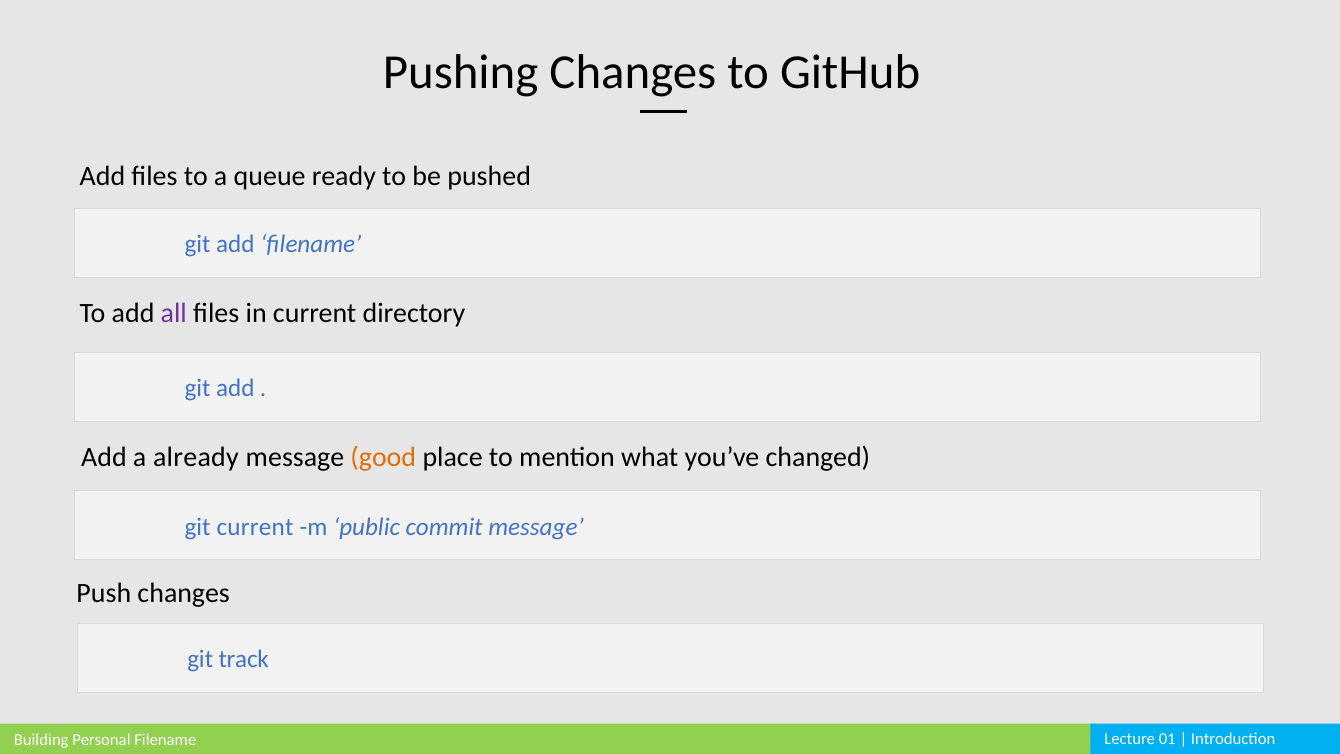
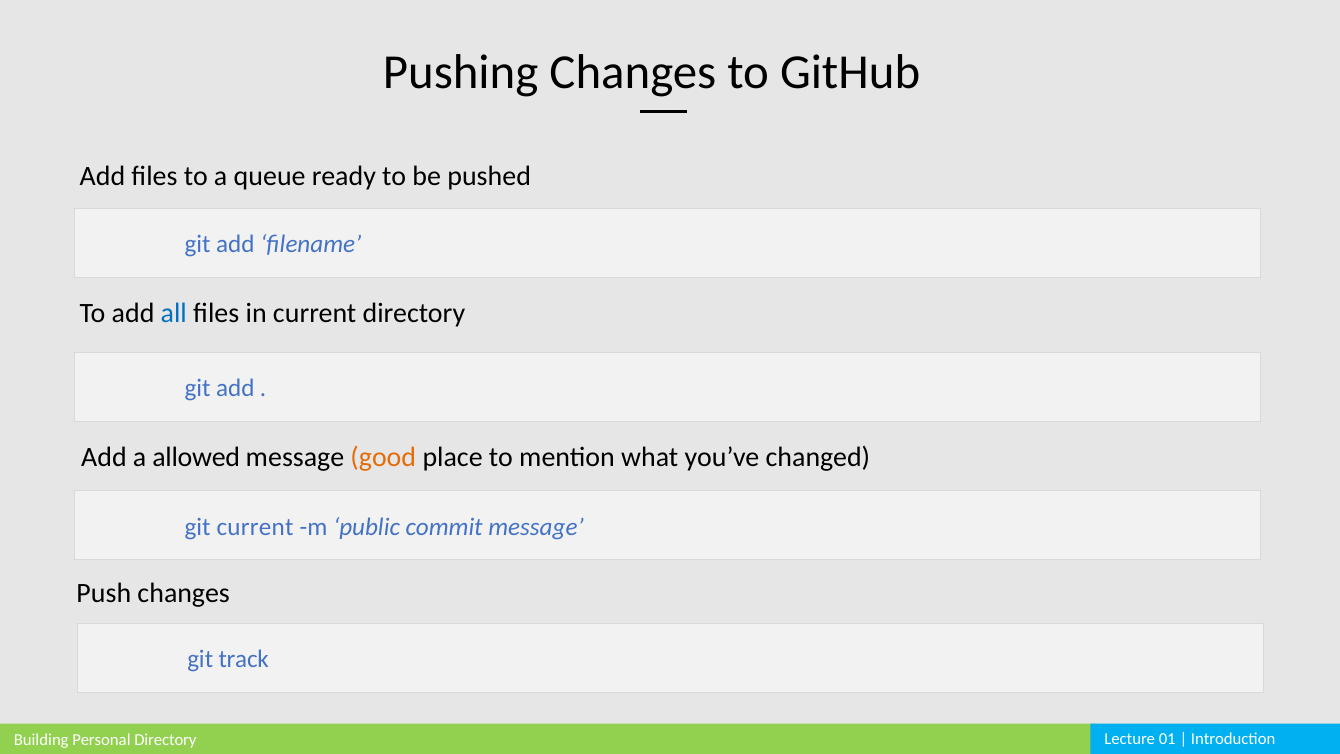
all colour: purple -> blue (174, 314)
already: already -> allowed (196, 457)
Personal Filename: Filename -> Directory (165, 740)
